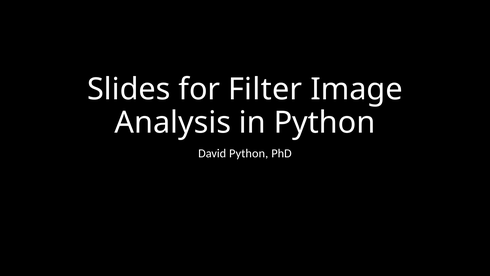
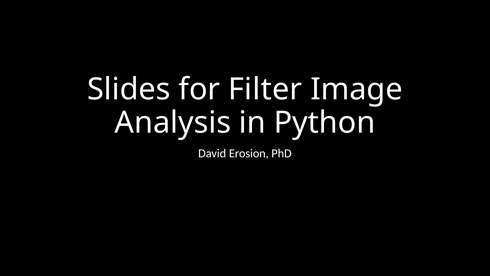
David Python: Python -> Erosion (249, 153)
